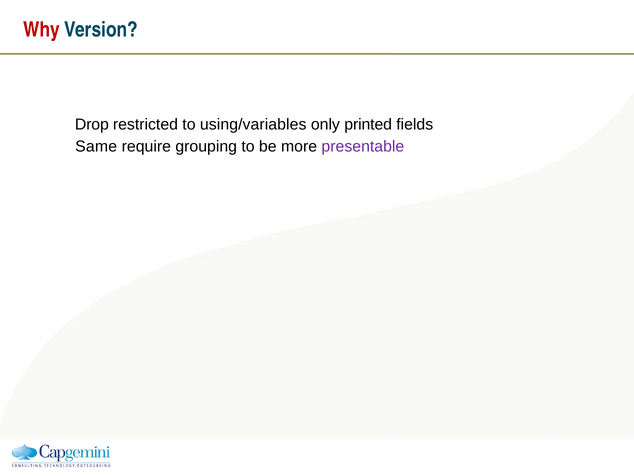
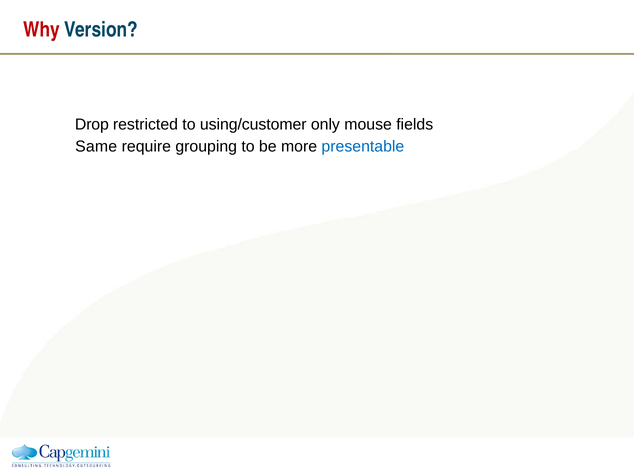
using/variables: using/variables -> using/customer (253, 124)
printed: printed -> mouse (368, 124)
presentable colour: purple -> blue (363, 146)
